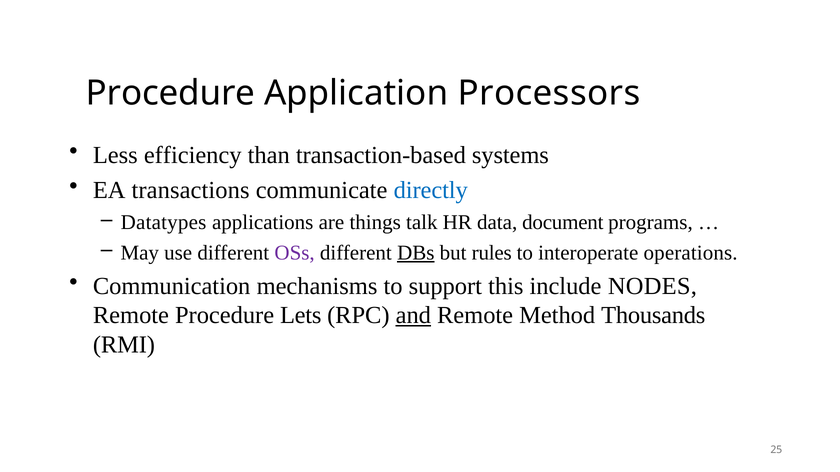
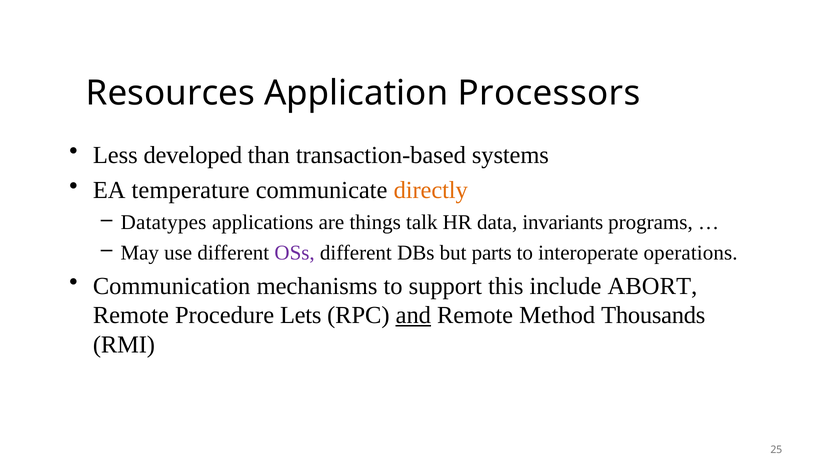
Procedure: Procedure -> Resources (170, 93)
efficiency: efficiency -> developed (193, 155)
transactions: transactions -> temperature (191, 191)
directly colour: blue -> orange (431, 191)
document: document -> invariants (563, 223)
DBs underline: present -> none (416, 253)
rules: rules -> parts (492, 253)
NODES: NODES -> ABORT (652, 286)
